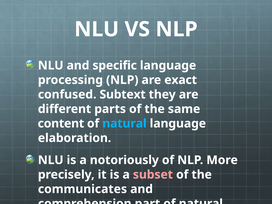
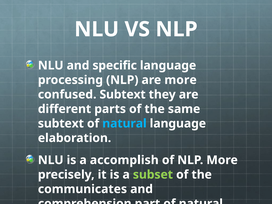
are exact: exact -> more (181, 80)
content: content -> subtext (61, 123)
notoriously: notoriously -> accomplish (124, 160)
subset colour: pink -> light green (153, 175)
